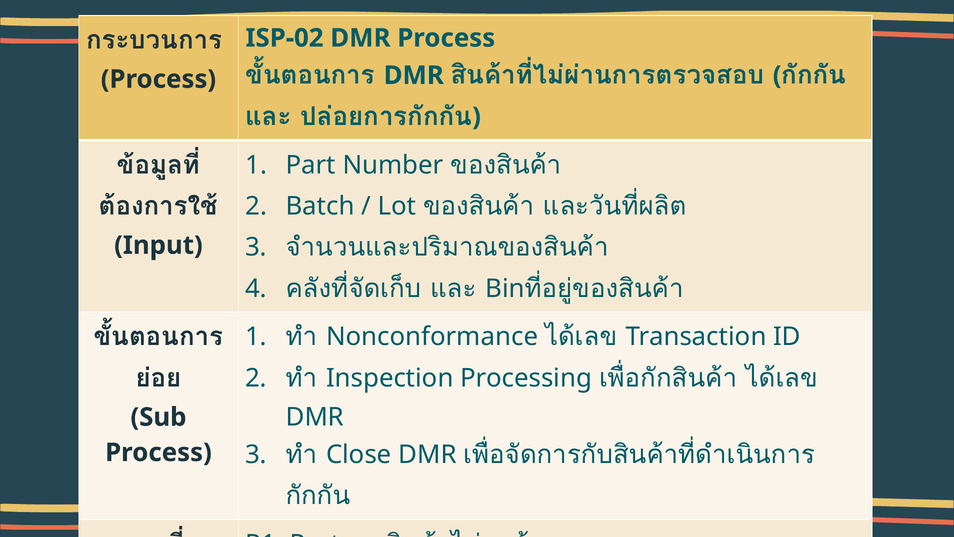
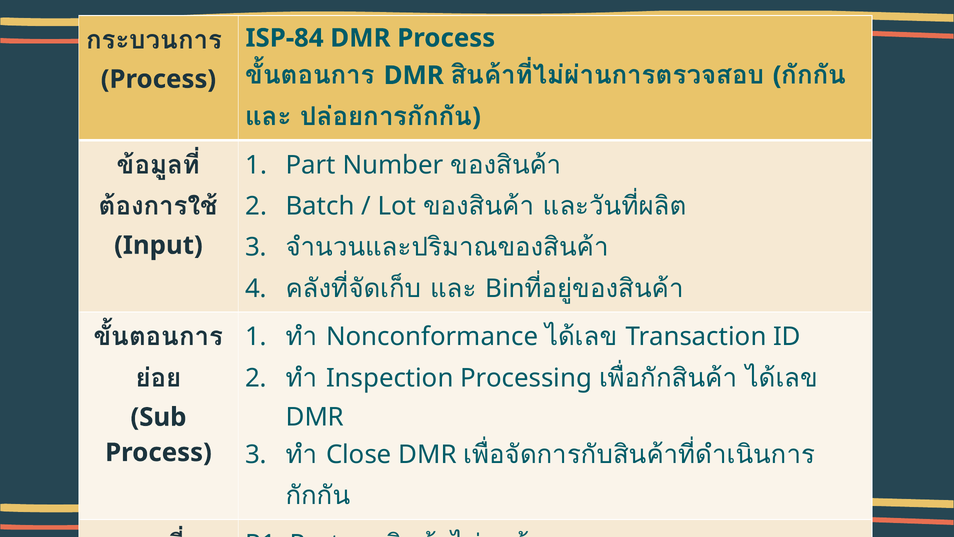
ISP-02: ISP-02 -> ISP-84 (285, 38)
